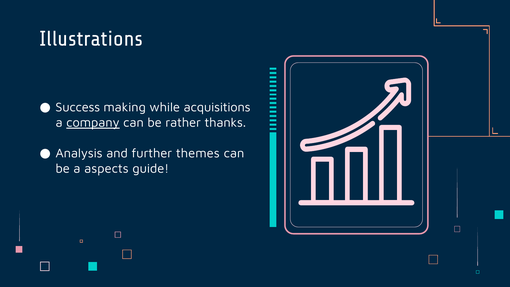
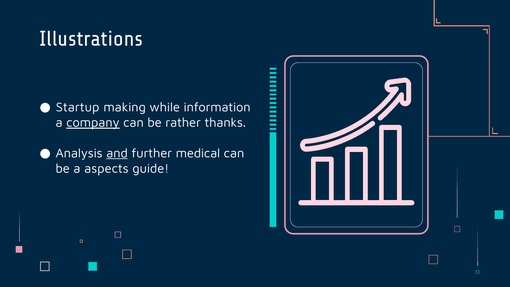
Success: Success -> Startup (78, 107)
acquisitions: acquisitions -> information (217, 107)
and underline: none -> present (117, 153)
themes: themes -> medical (198, 153)
